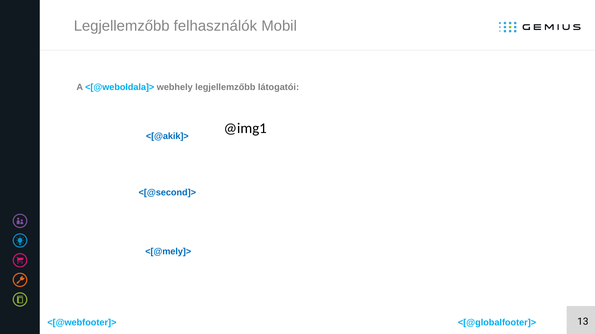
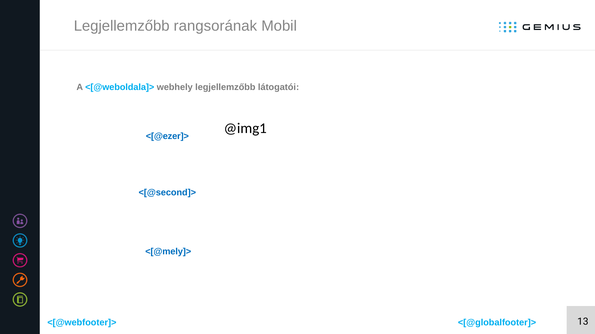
felhasználók: felhasználók -> rangsorának (215, 26)
<[@akik]>: <[@akik]> -> <[@ezer]> (167, 137)
